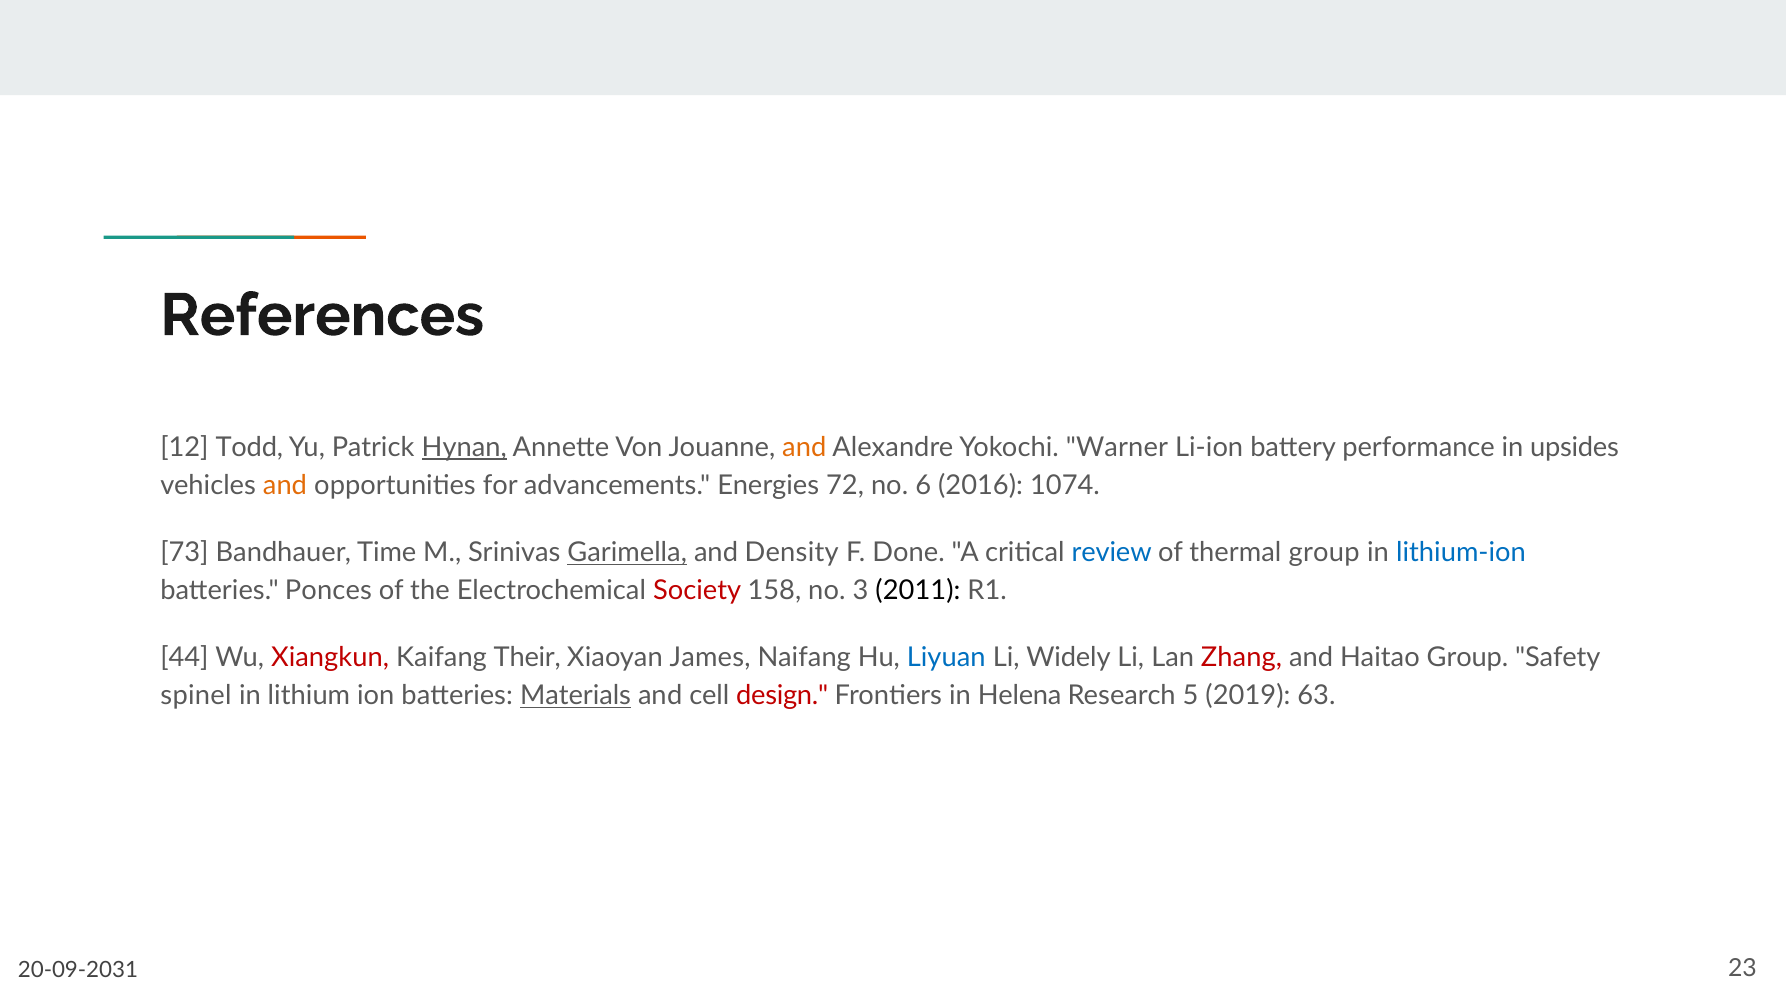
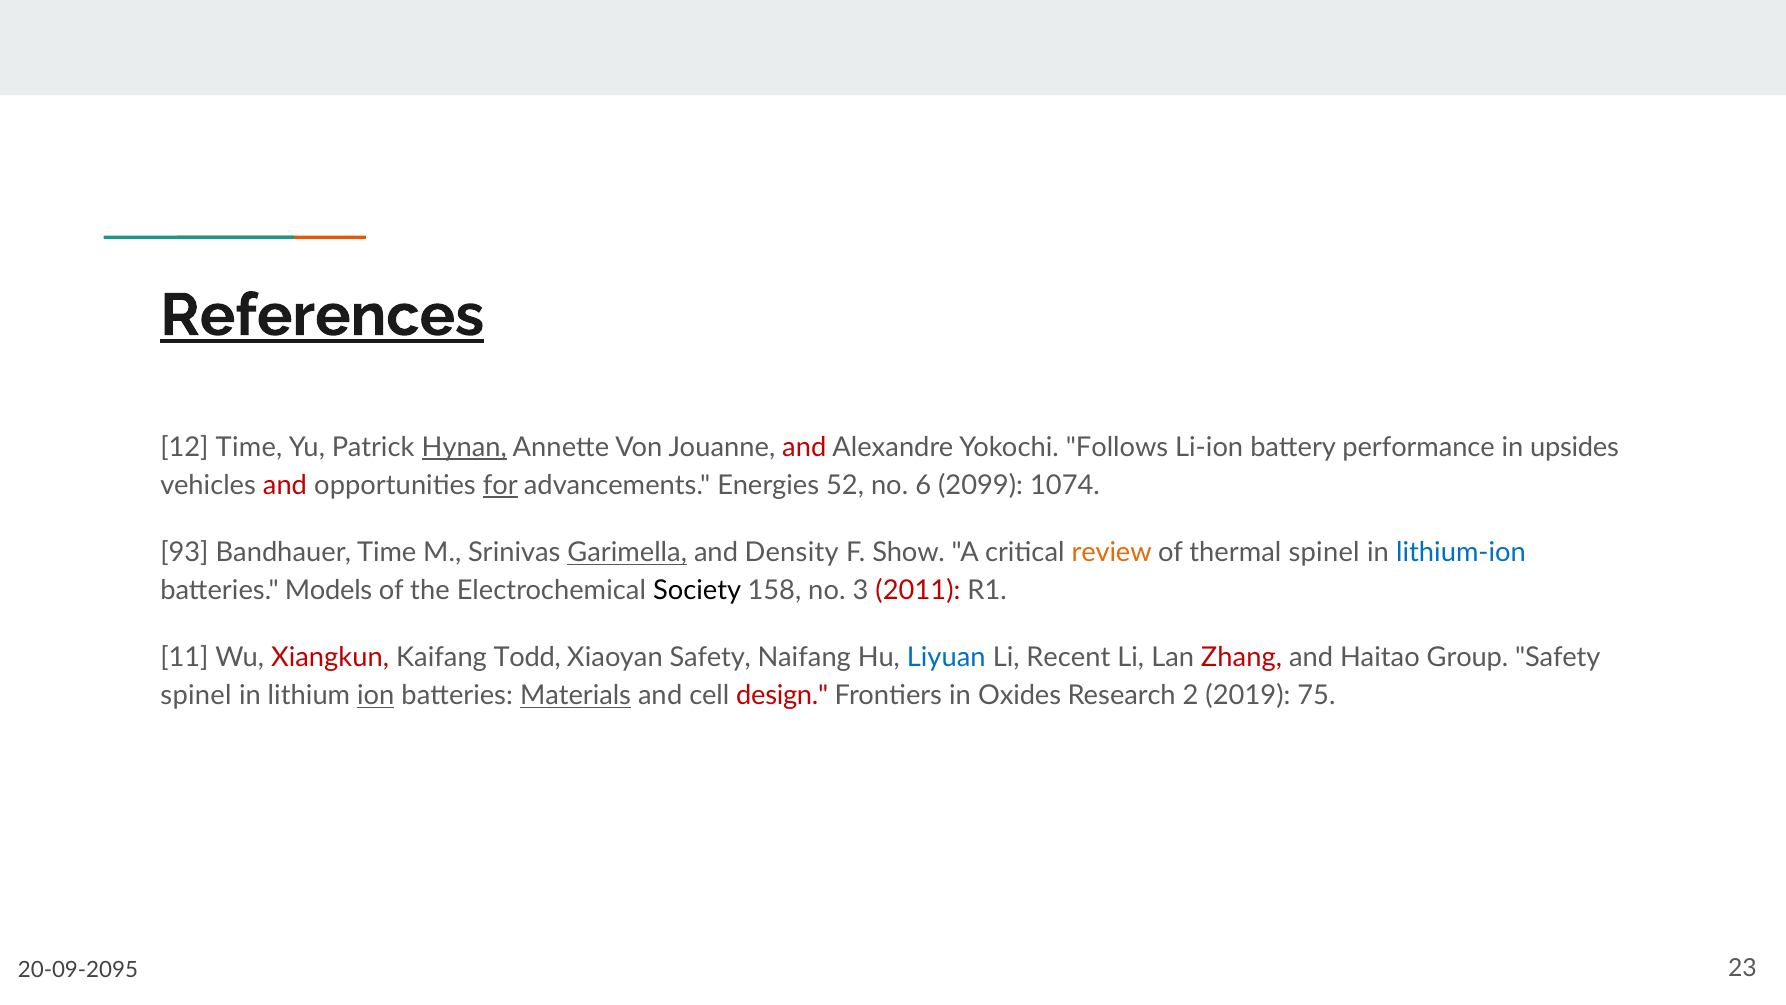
References underline: none -> present (322, 315)
12 Todd: Todd -> Time (249, 447)
and colour: orange -> red (804, 447)
Warner: Warner -> Follows (1117, 447)
and colour: orange -> red (285, 485)
for underline: none -> present (500, 485)
72: 72 -> 52 (845, 485)
2016: 2016 -> 2099 (981, 485)
73: 73 -> 93 (184, 552)
Done: Done -> Show (909, 552)
review colour: blue -> orange (1112, 552)
thermal group: group -> spinel (1324, 552)
Ponces: Ponces -> Models (329, 590)
Society colour: red -> black (697, 590)
2011 colour: black -> red (918, 590)
44: 44 -> 11 (184, 658)
Their: Their -> Todd (527, 658)
Xiaoyan James: James -> Safety (710, 658)
Widely: Widely -> Recent (1068, 658)
ion underline: none -> present (376, 695)
Helena: Helena -> Oxides (1020, 695)
5: 5 -> 2 (1190, 695)
63: 63 -> 75 (1316, 695)
20-09-2031: 20-09-2031 -> 20-09-2095 (78, 970)
